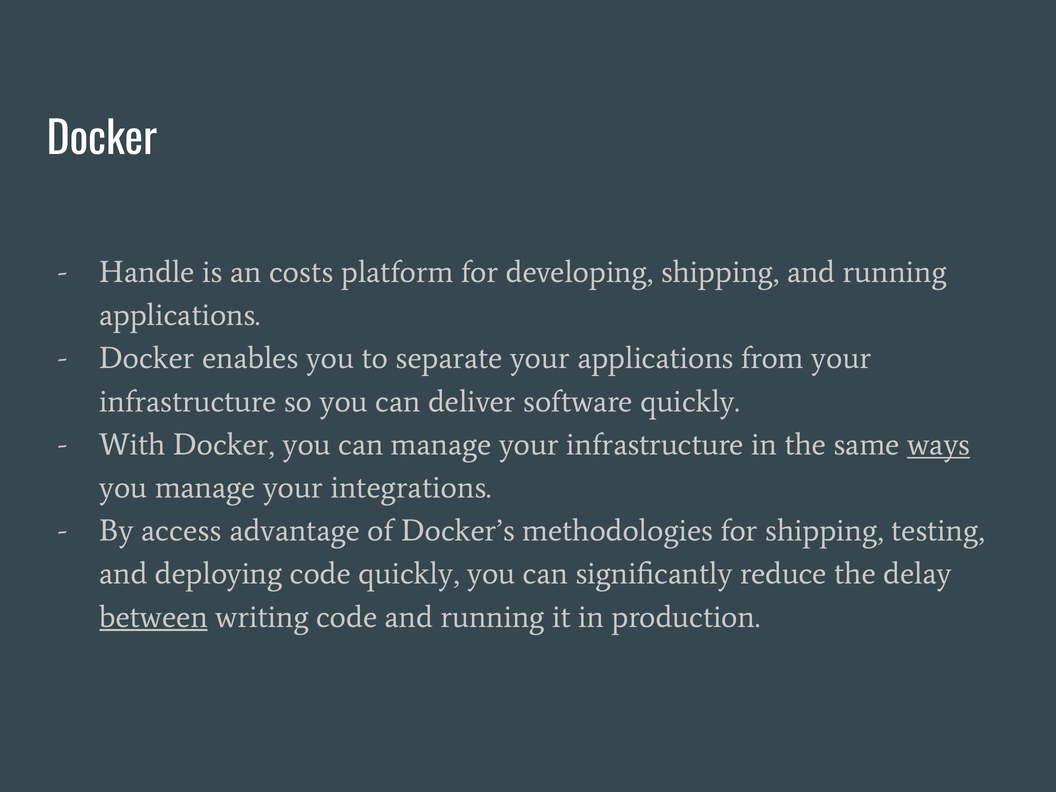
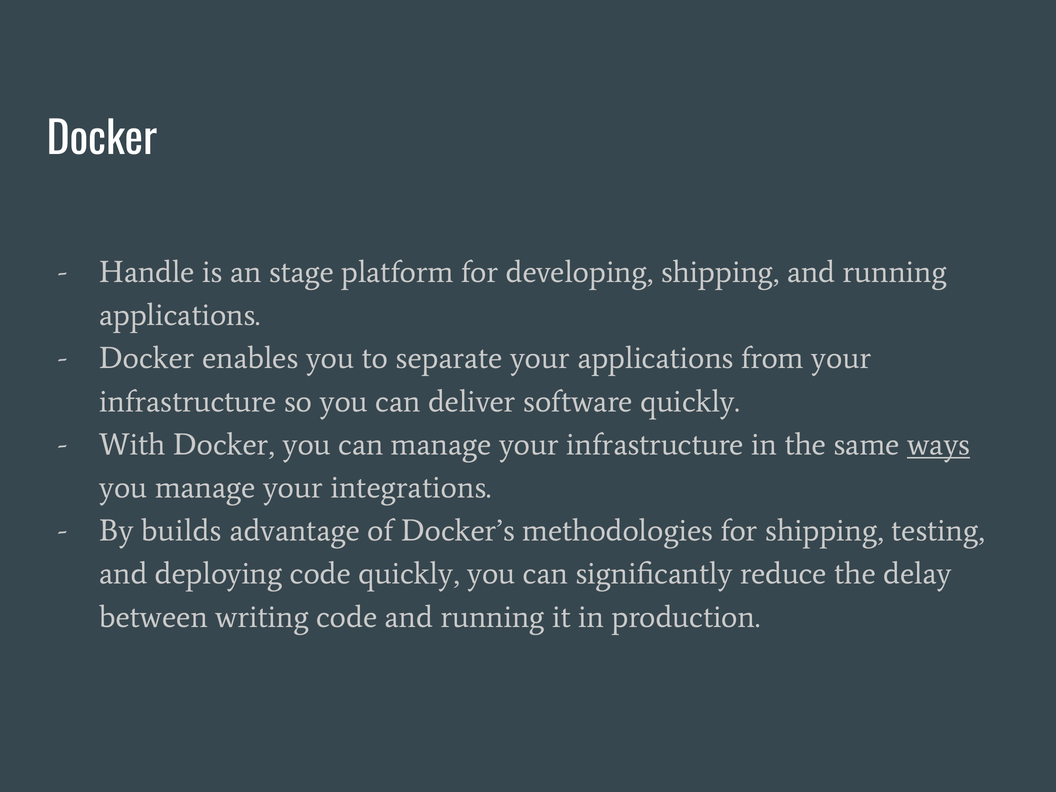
costs: costs -> stage (301, 272)
access: access -> builds (181, 531)
between underline: present -> none (154, 617)
